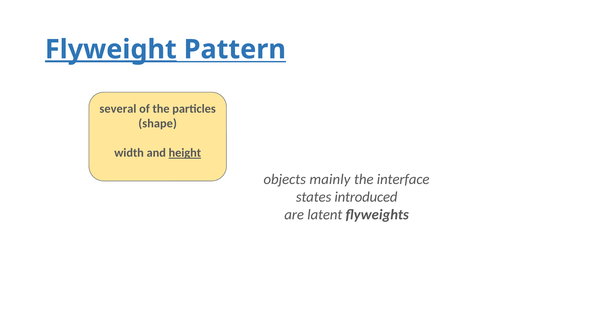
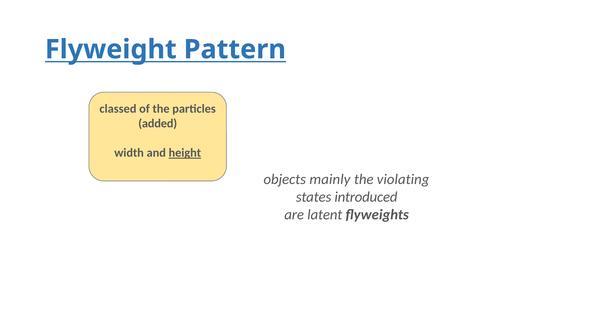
Flyweight underline: present -> none (111, 49)
several: several -> classed (118, 109)
shape: shape -> added (158, 124)
interface: interface -> violating (403, 180)
